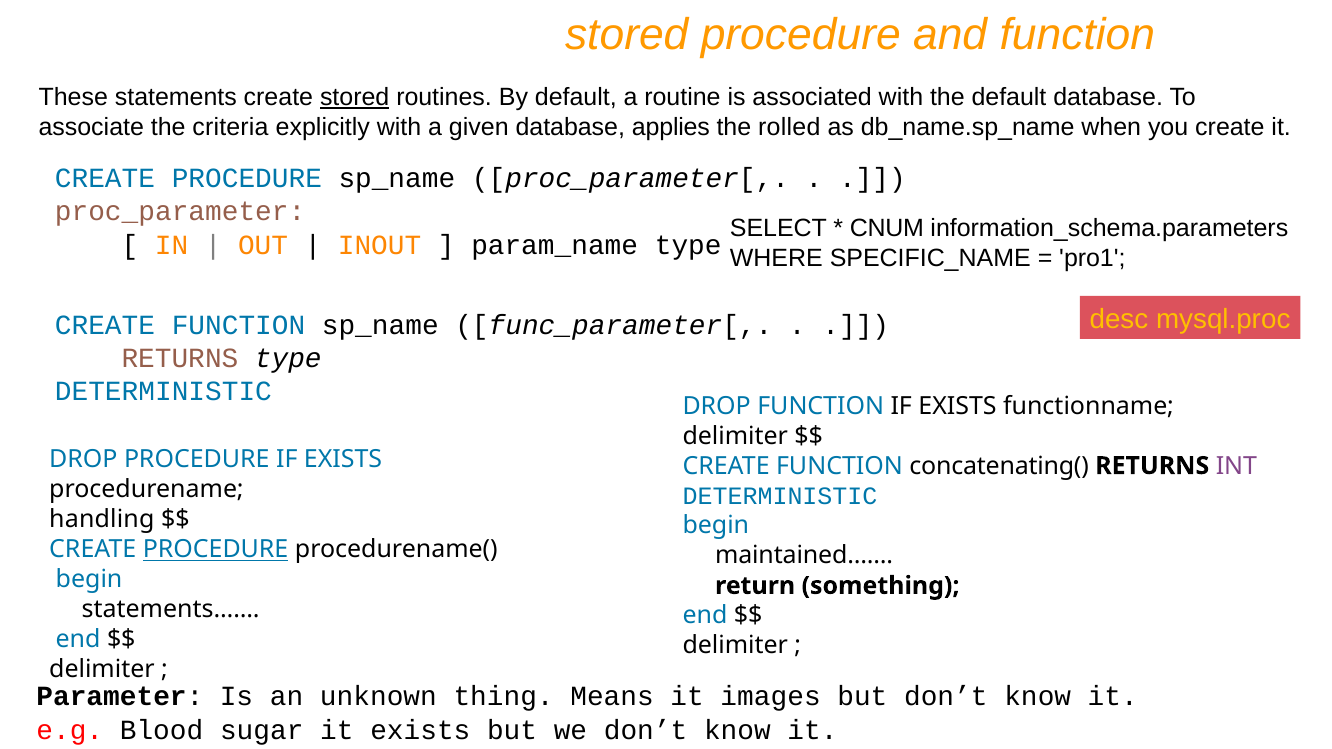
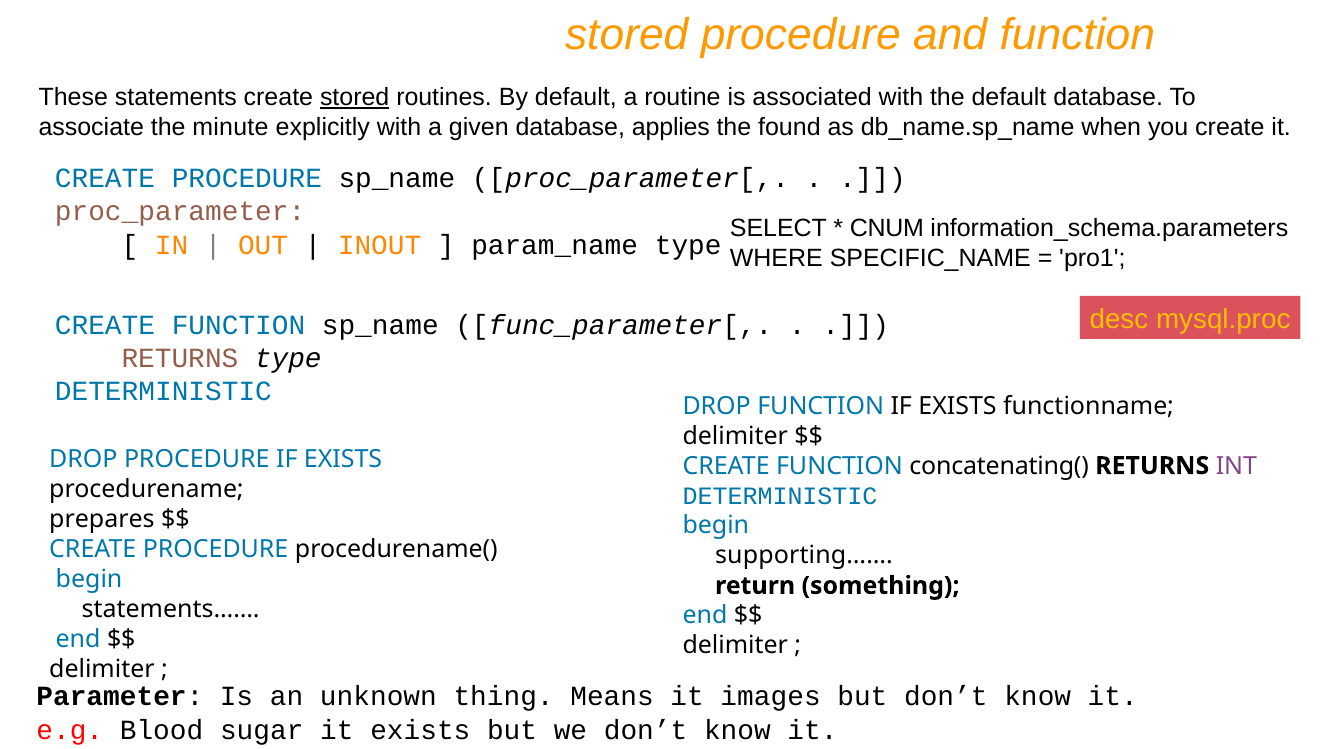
criteria: criteria -> minute (230, 127)
rolled: rolled -> found (789, 127)
handling: handling -> prepares (102, 520)
PROCEDURE underline: present -> none (216, 550)
maintained……: maintained…… -> supporting…… (804, 556)
